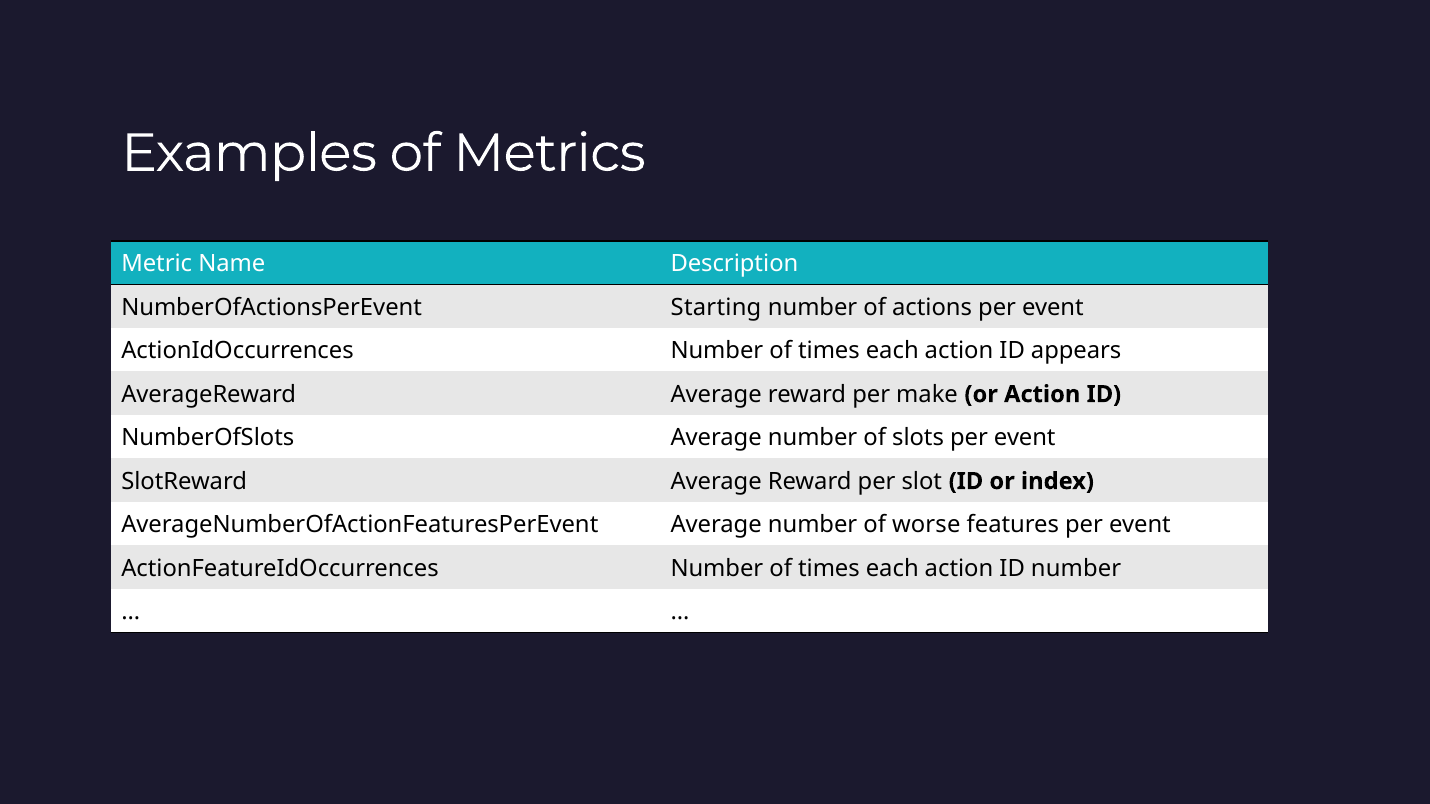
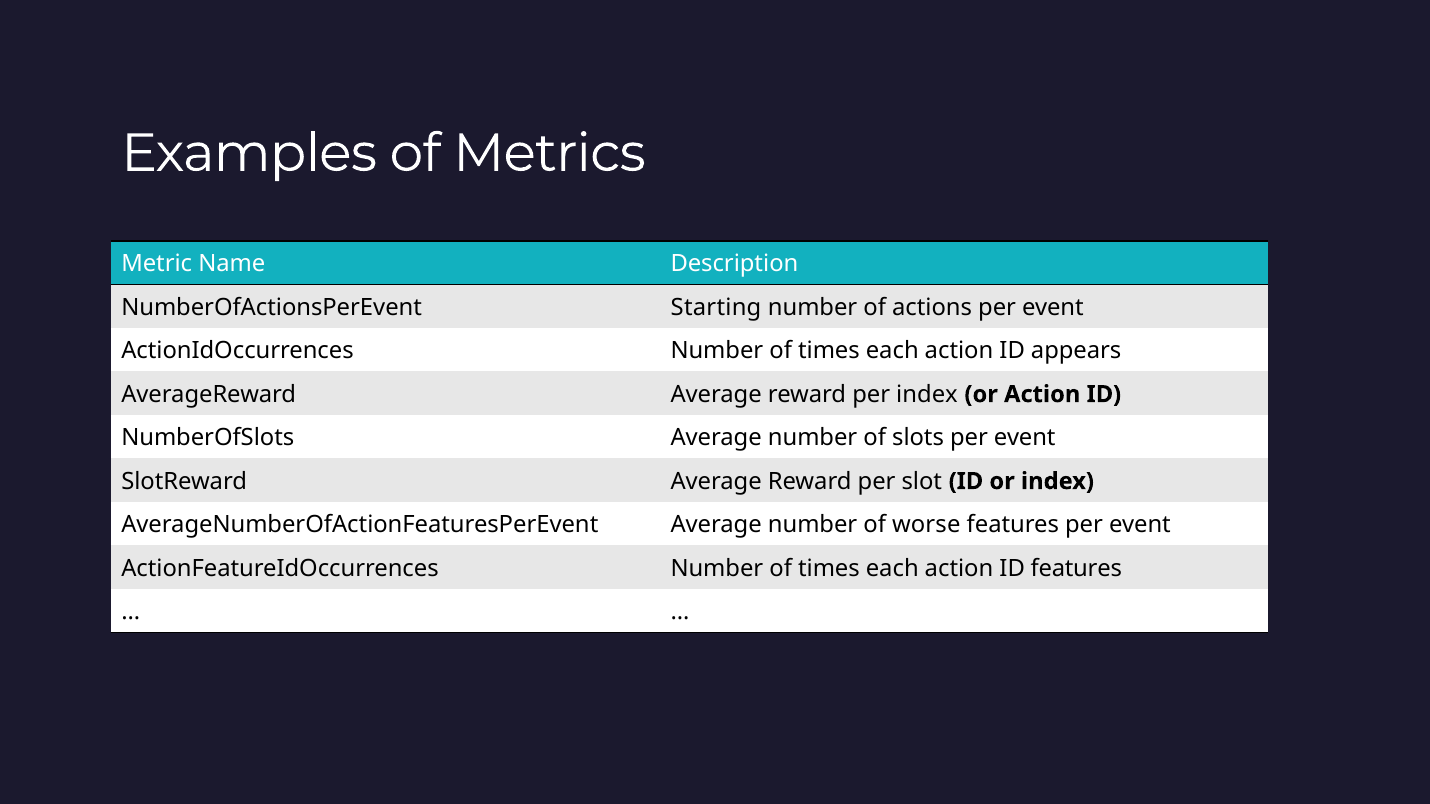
per make: make -> index (927, 394)
ID number: number -> features (1076, 568)
